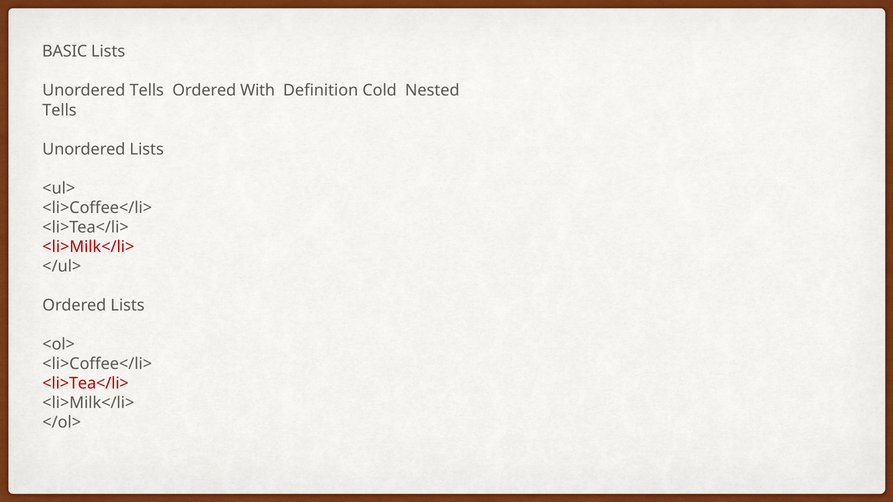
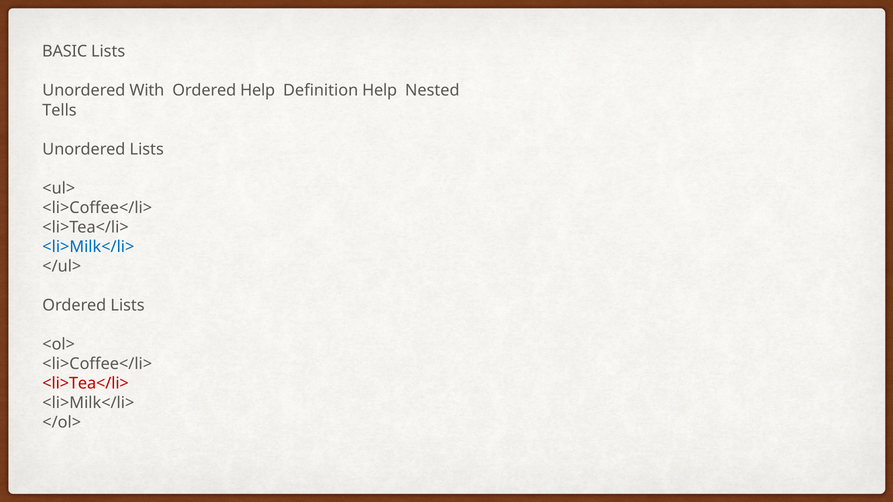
Unordered Tells: Tells -> With (147, 91)
Ordered With: With -> Help (258, 91)
Definition Cold: Cold -> Help (380, 91)
<li>Milk</li> colour: red -> blue (88, 247)
